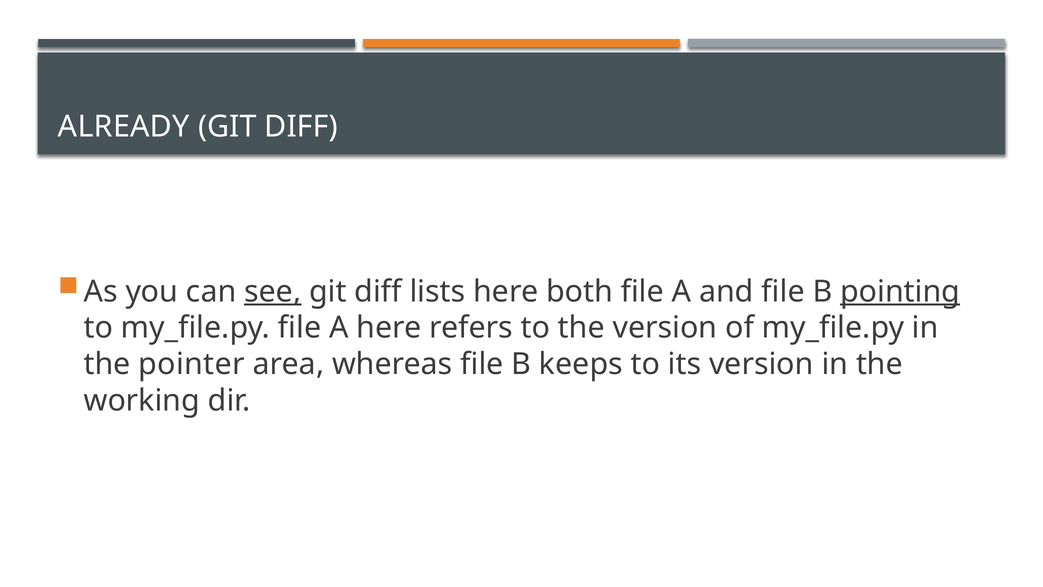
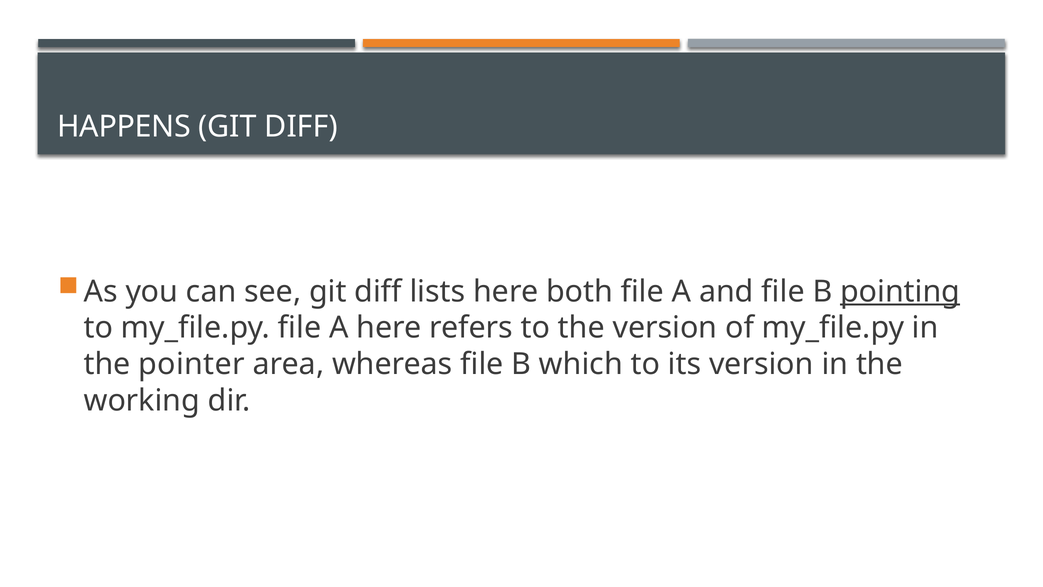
ALREADY: ALREADY -> HAPPENS (124, 127)
see underline: present -> none (273, 291)
keeps: keeps -> which (581, 364)
